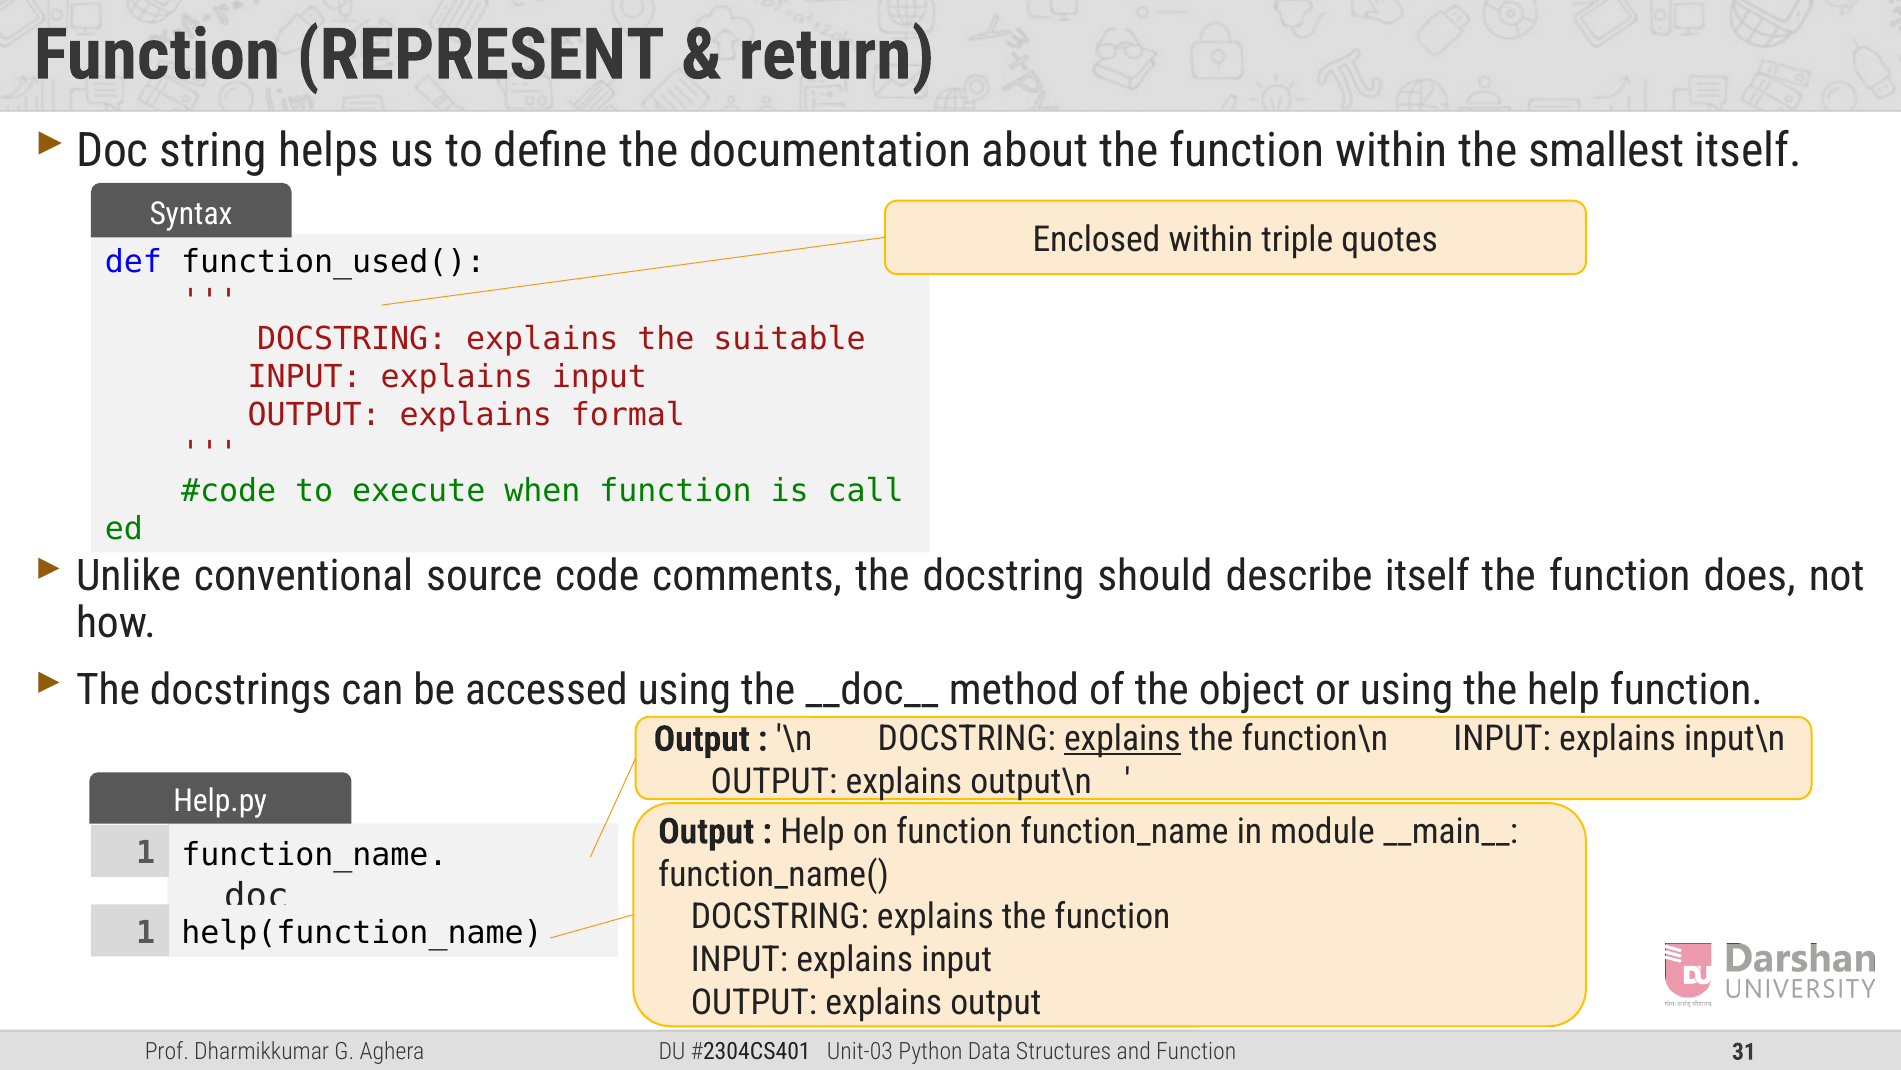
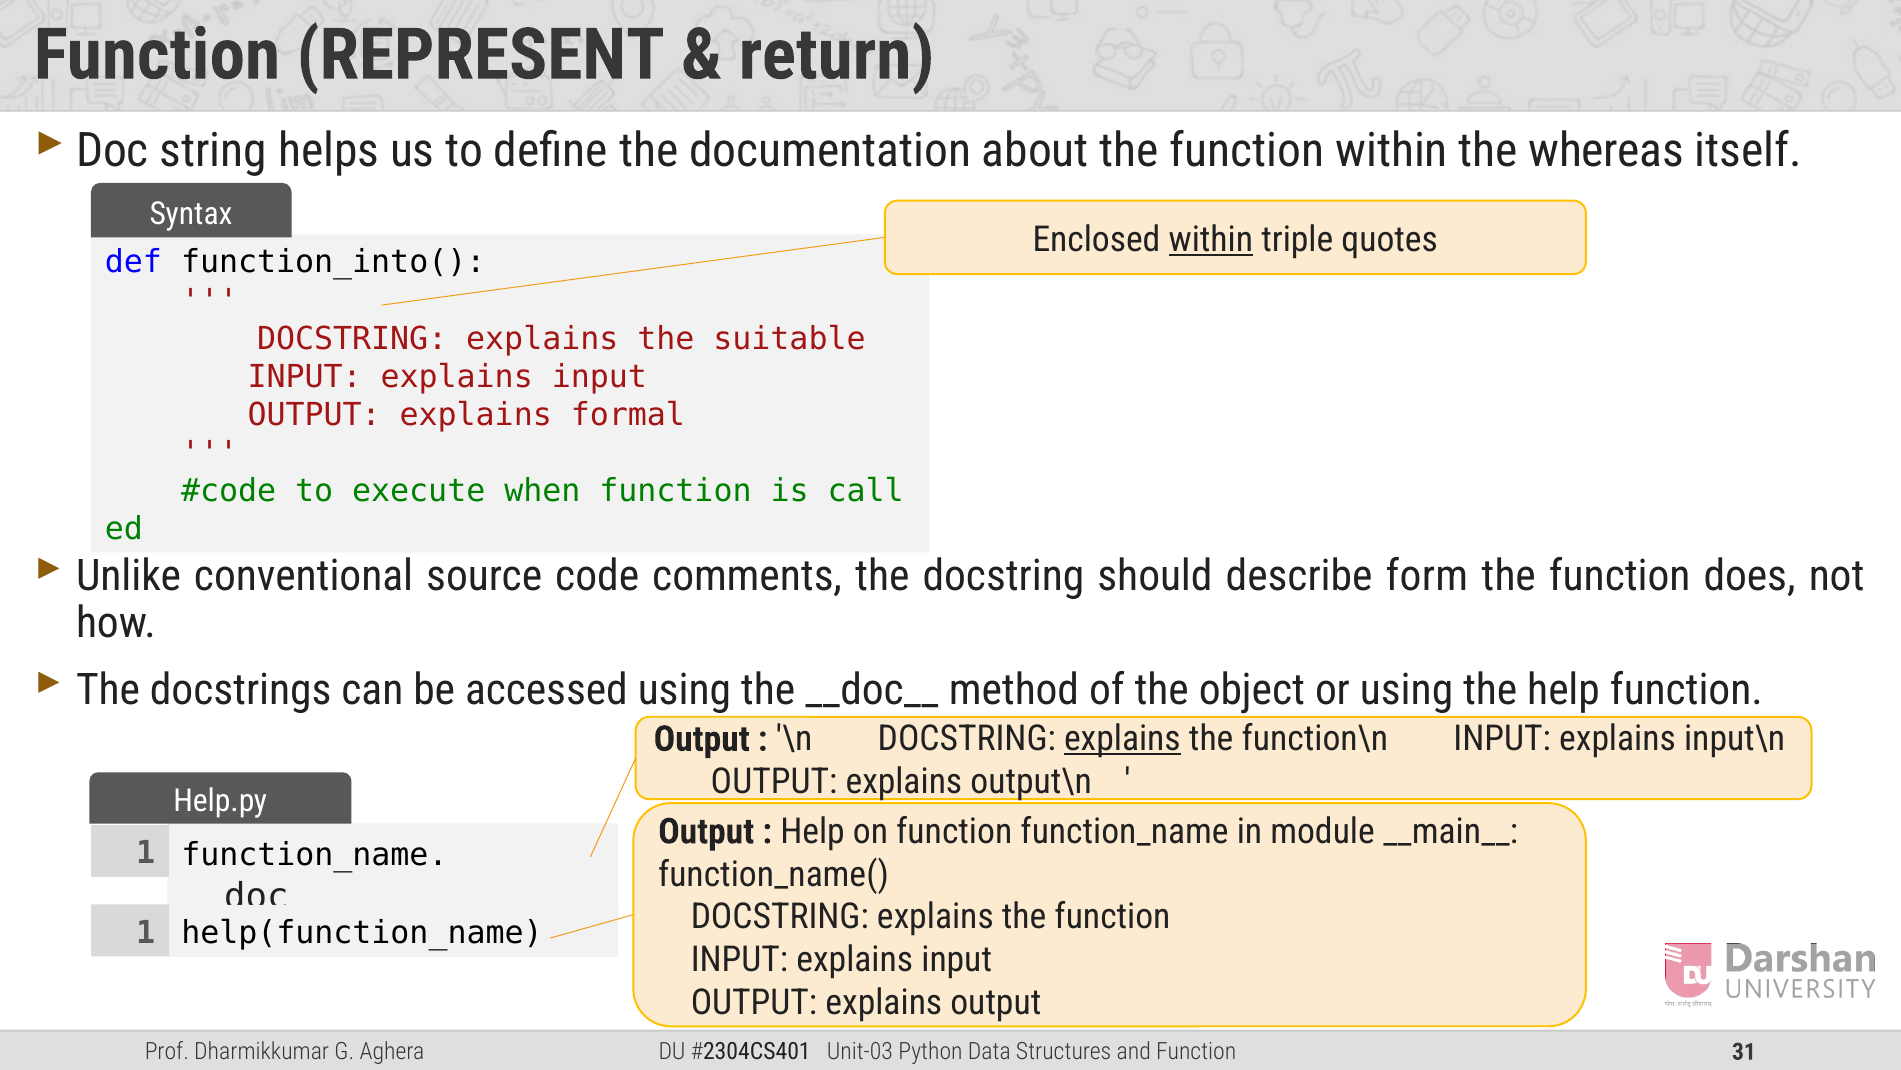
smallest: smallest -> whereas (1606, 151)
within underline: none -> present (1211, 240)
function_used(: function_used( -> function_into( (333, 262)
describe itself: itself -> form (1427, 575)
